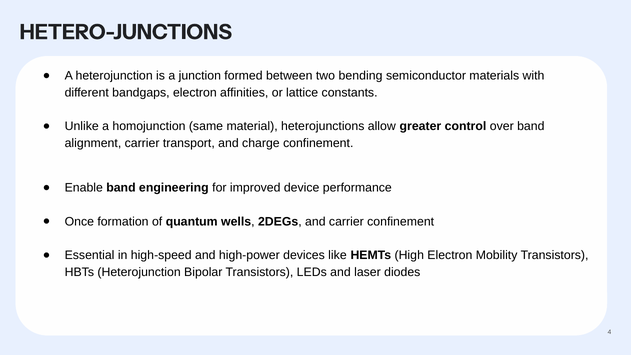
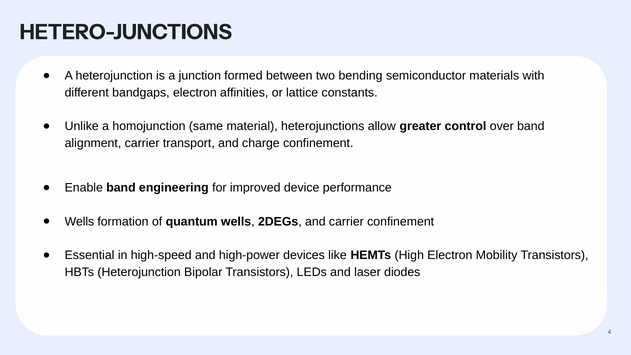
Once: Once -> Wells (79, 222)
